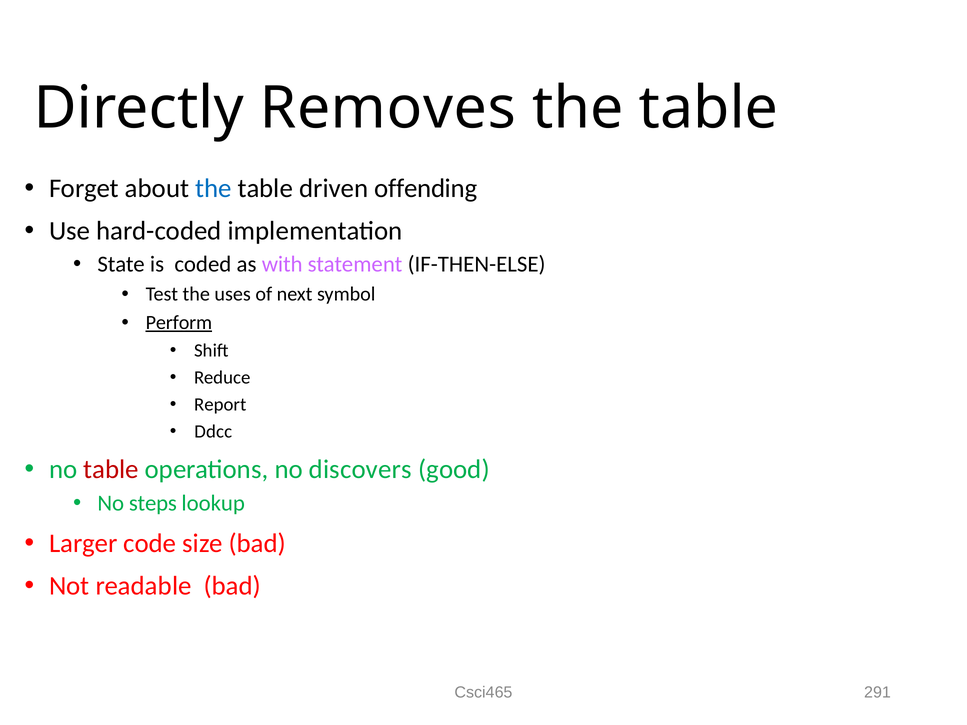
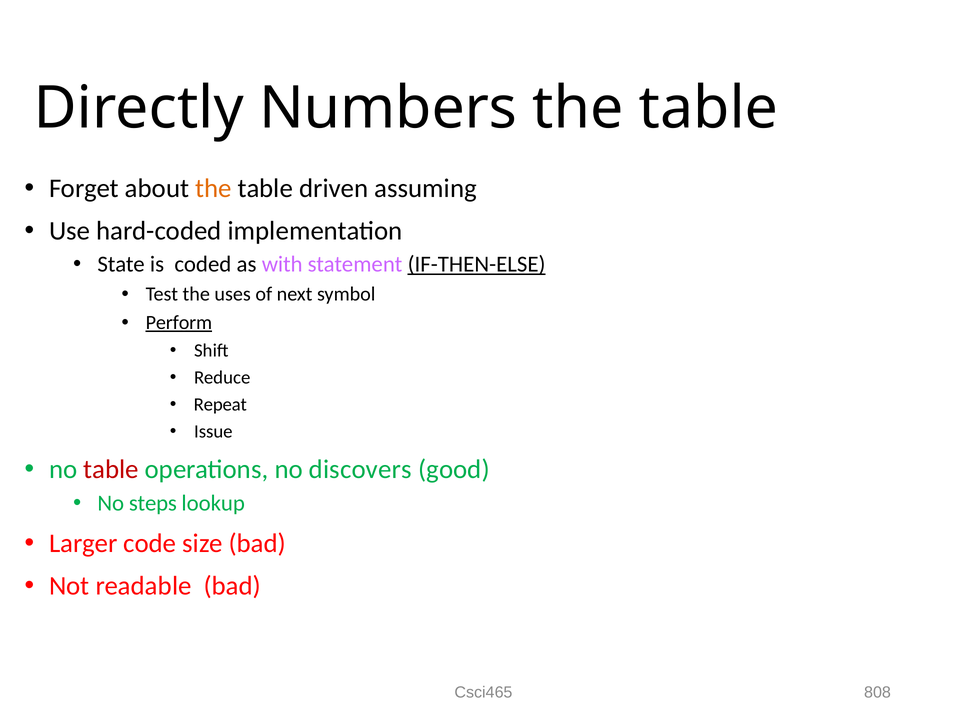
Removes: Removes -> Numbers (388, 108)
the colour: blue -> orange (214, 188)
offending: offending -> assuming (426, 188)
IF-THEN-ELSE underline: none -> present (477, 264)
Report: Report -> Repeat (220, 405)
Ddcc: Ddcc -> Issue (213, 432)
291: 291 -> 808 (878, 693)
